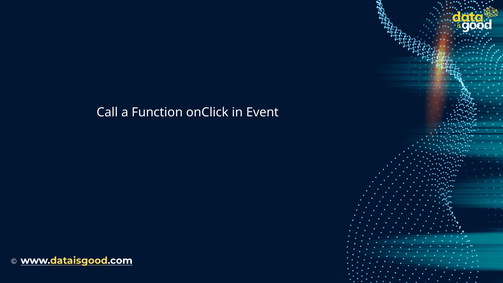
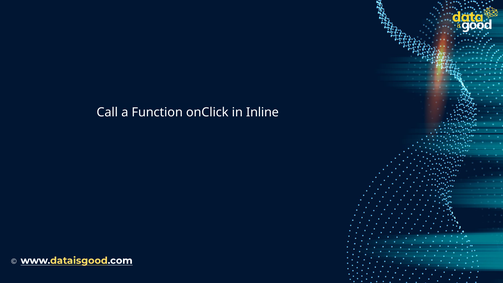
Event: Event -> Inline (262, 112)
